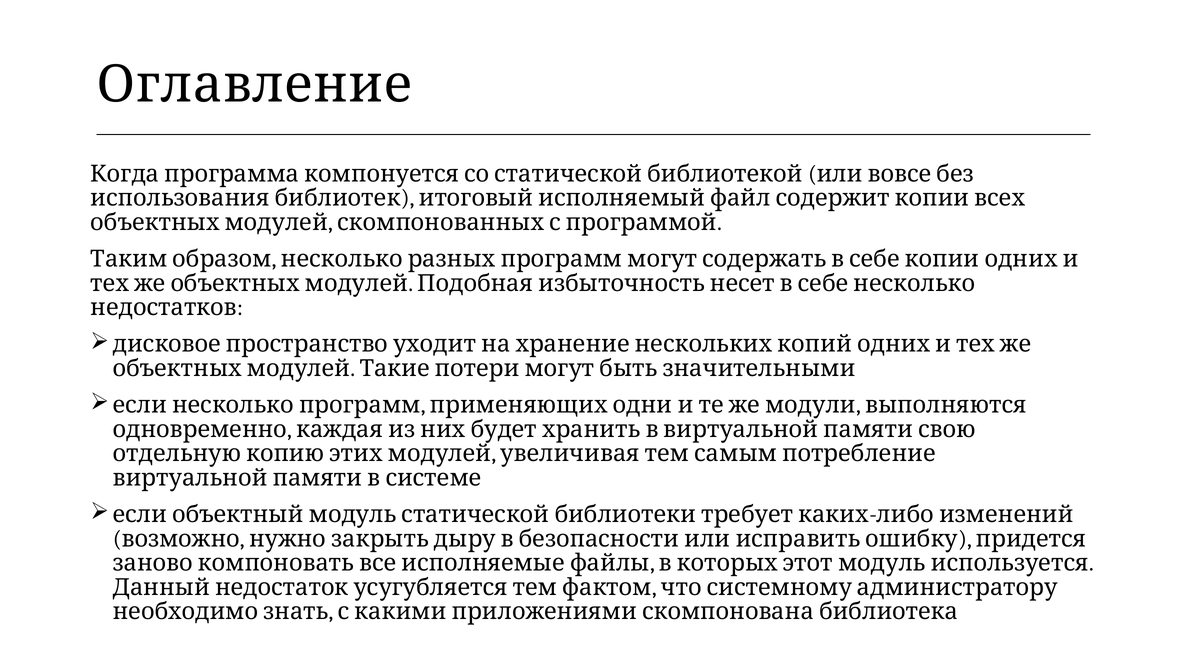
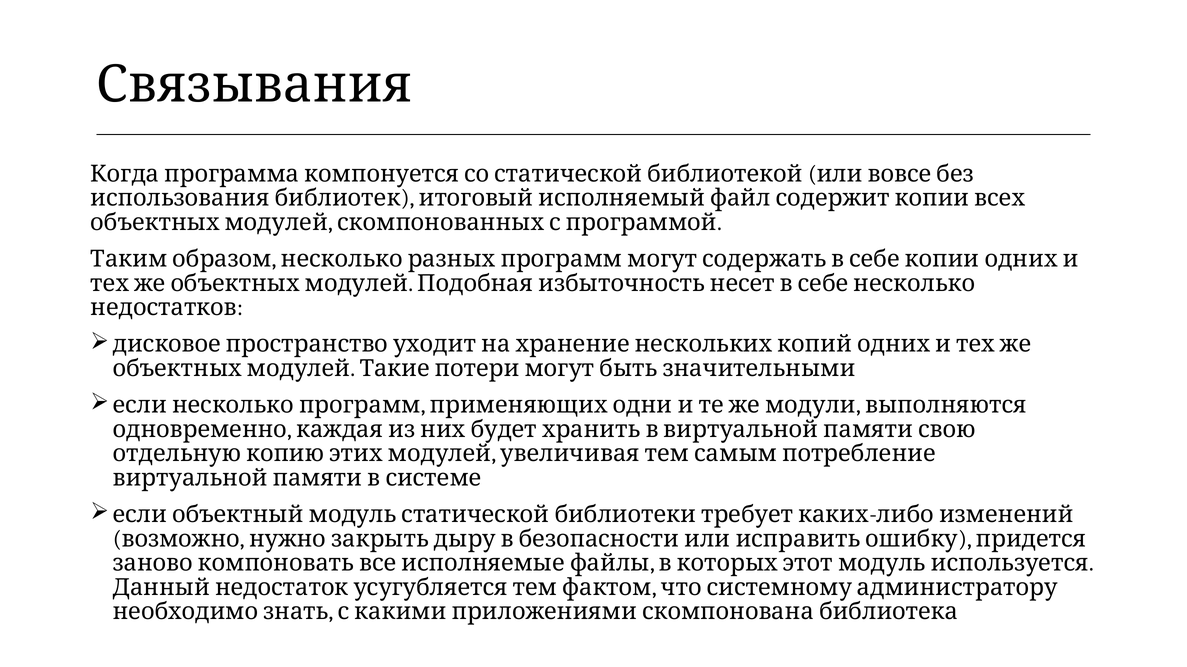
Оглавление: Оглавление -> Связывания (254, 85)
